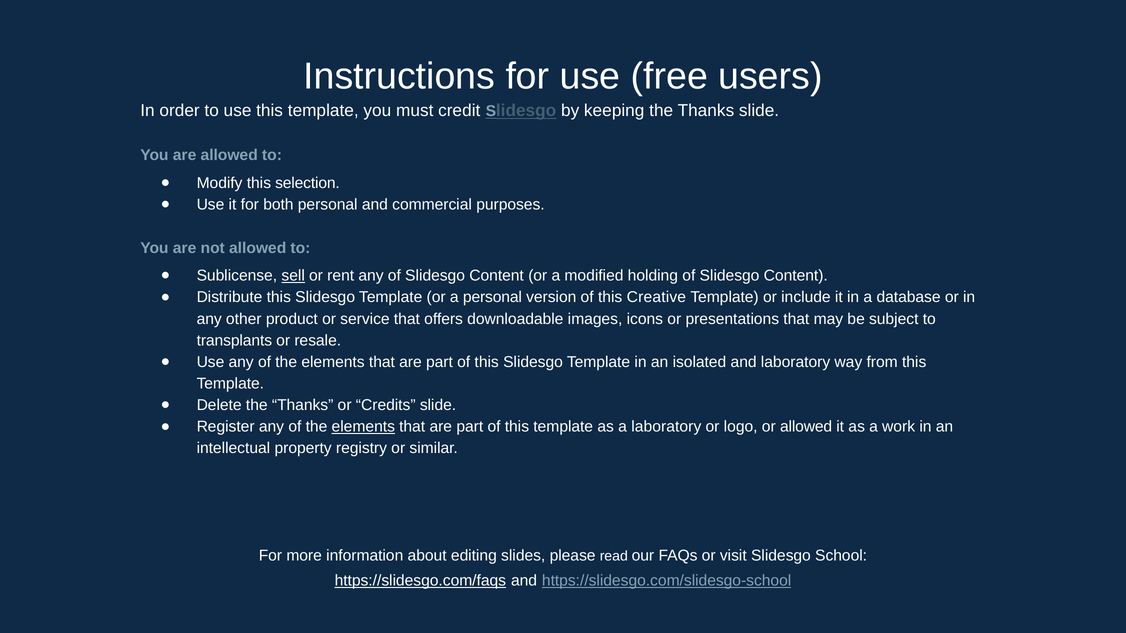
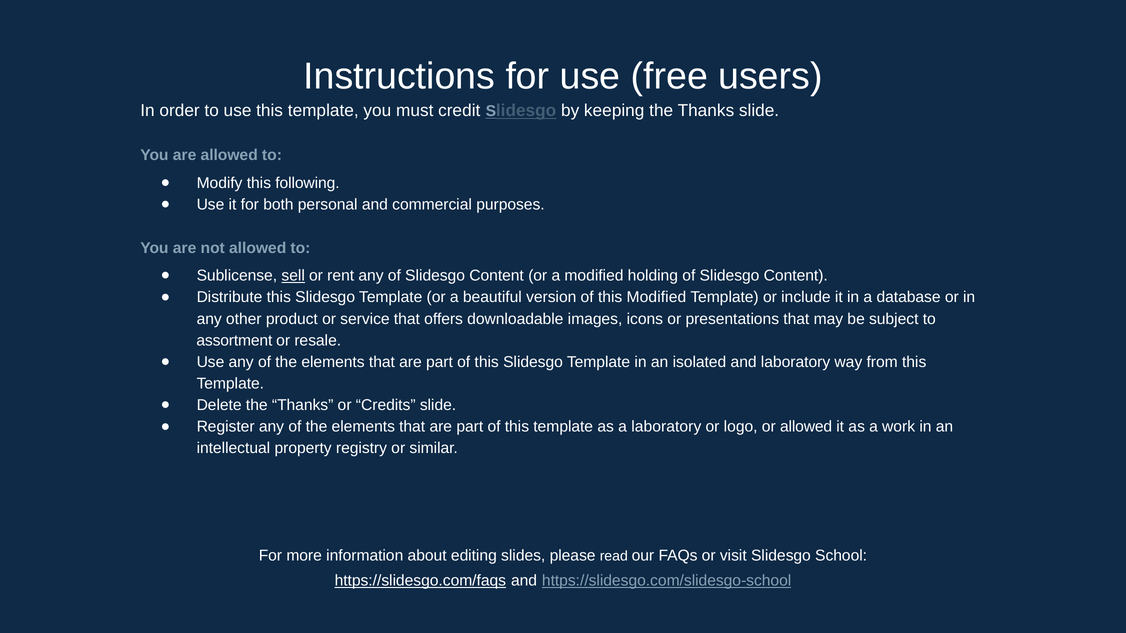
selection: selection -> following (307, 183)
a personal: personal -> beautiful (492, 297)
this Creative: Creative -> Modified (656, 297)
transplants: transplants -> assortment (234, 341)
elements underline: present -> none (363, 427)
